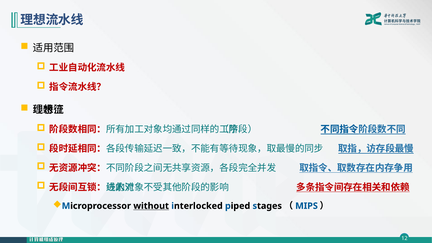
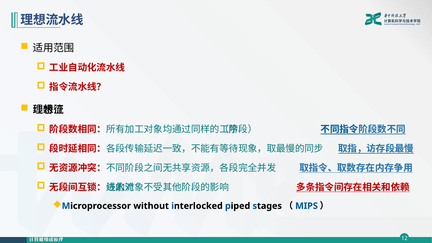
without underline: present -> none (151, 206)
